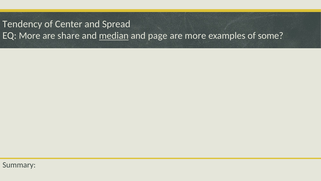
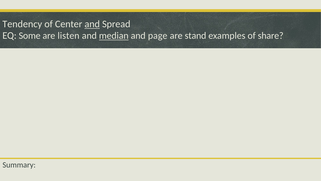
and underline: none -> present (92, 24)
EQ More: More -> Some (30, 36)
share: share -> listen (69, 36)
are more: more -> stand (195, 36)
some: some -> share (271, 36)
